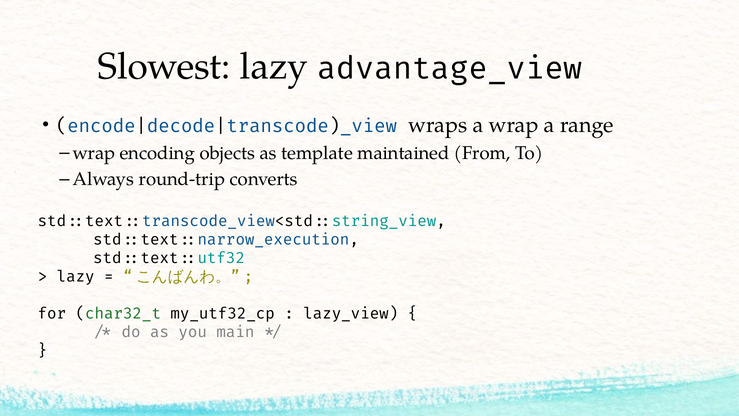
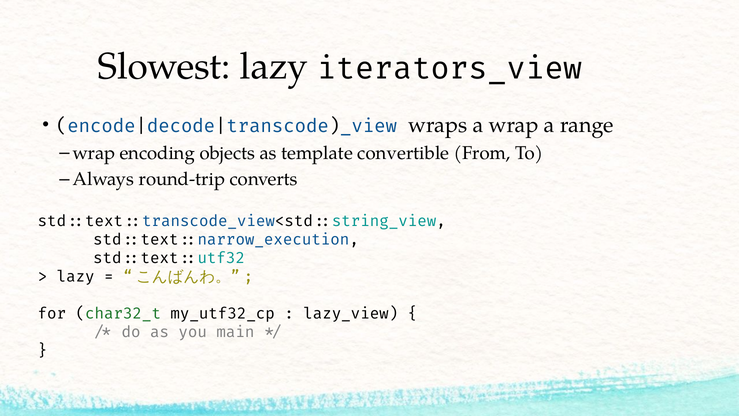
advantage_view: advantage_view -> iterators_view (450, 69)
maintained: maintained -> convertible (403, 153)
